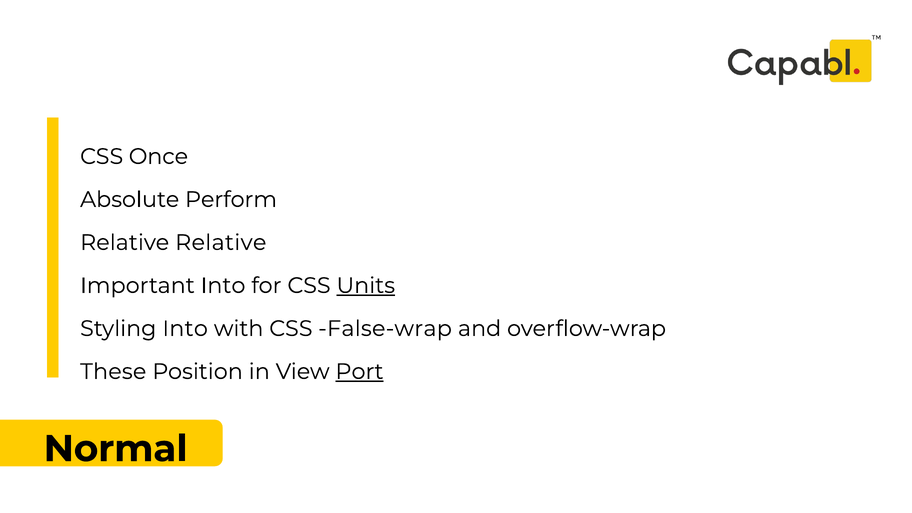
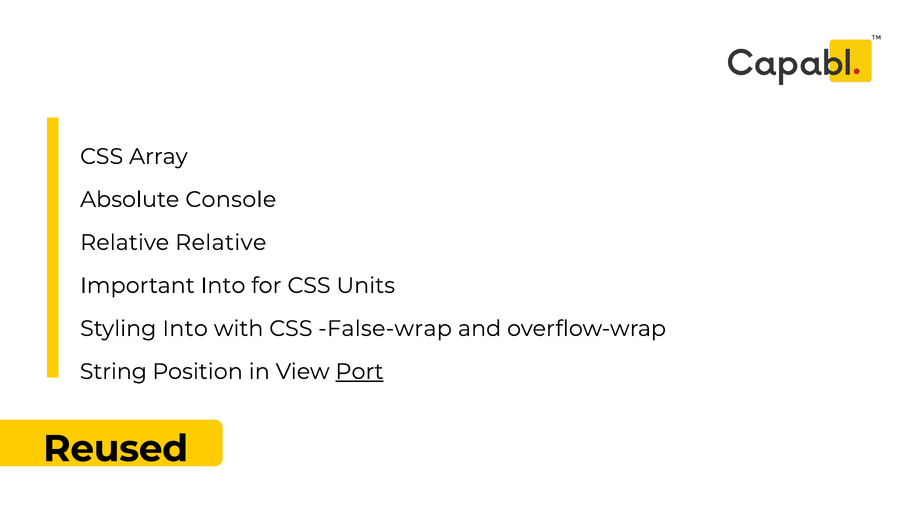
Once: Once -> Array (158, 157)
Perform: Perform -> Console (231, 200)
Units underline: present -> none (366, 286)
These: These -> String (113, 372)
Normal: Normal -> Reused (116, 449)
